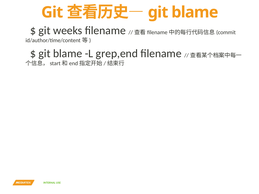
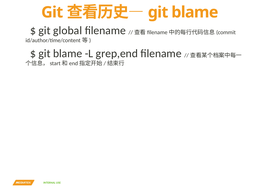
weeks: weeks -> global (68, 31)
